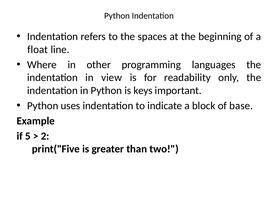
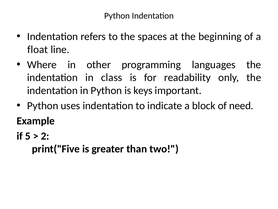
view: view -> class (112, 77)
base: base -> need (241, 105)
